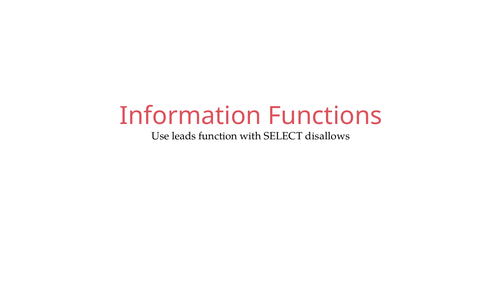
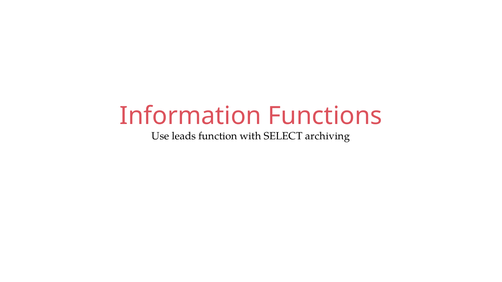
disallows: disallows -> archiving (328, 136)
